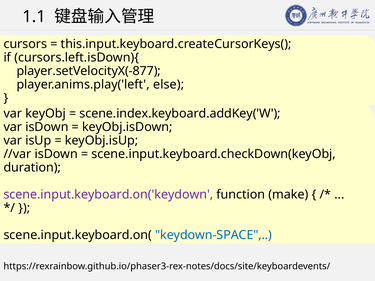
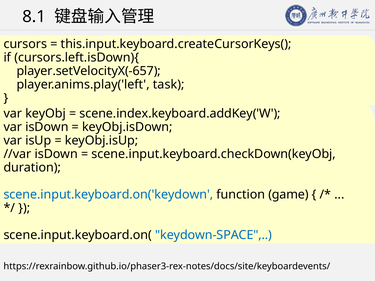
1.1: 1.1 -> 8.1 (34, 17)
player.setVelocityX(-877: player.setVelocityX(-877 -> player.setVelocityX(-657 (89, 71)
else: else -> task (169, 85)
scene.input.keyboard.on('keydown colour: purple -> blue (108, 195)
make: make -> game (288, 195)
